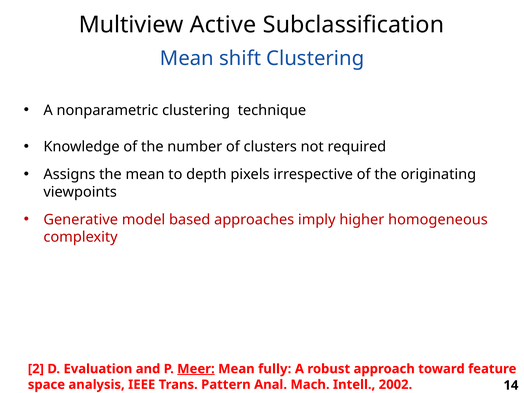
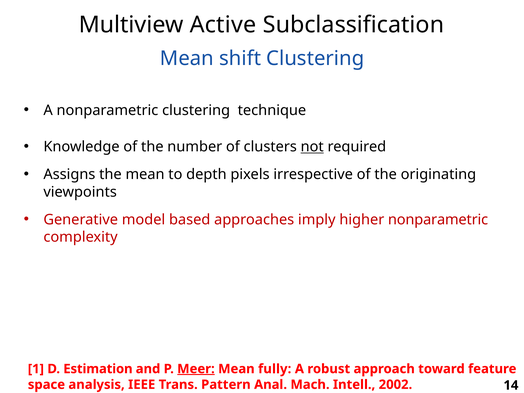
not underline: none -> present (312, 147)
higher homogeneous: homogeneous -> nonparametric (438, 220)
2: 2 -> 1 (36, 369)
Evaluation: Evaluation -> Estimation (98, 369)
